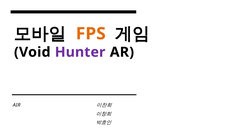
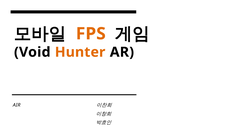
Hunter colour: purple -> orange (80, 52)
